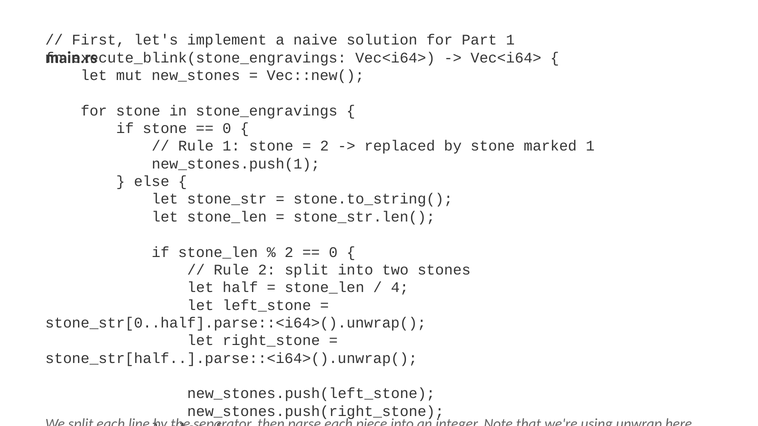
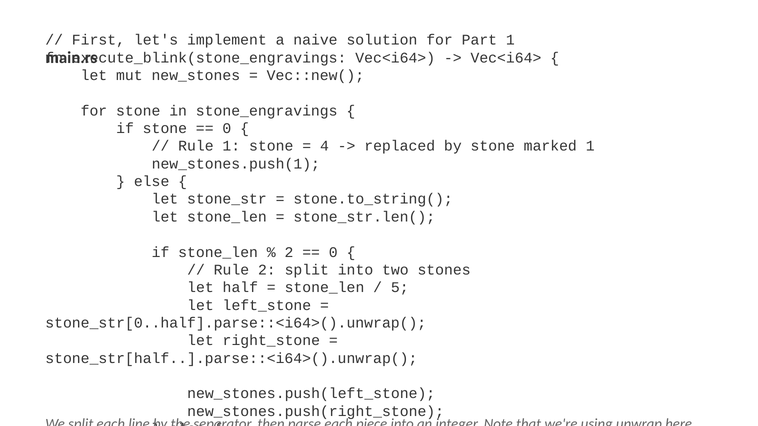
2: 2 -> 4 (324, 146)
4: 4 -> 5 (400, 288)
